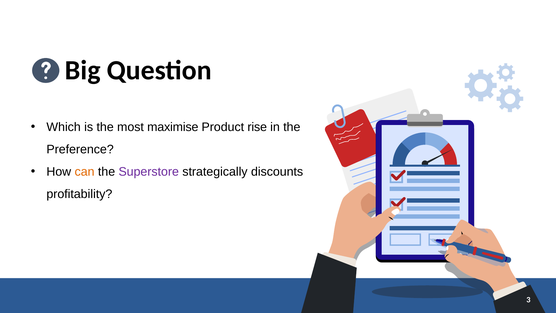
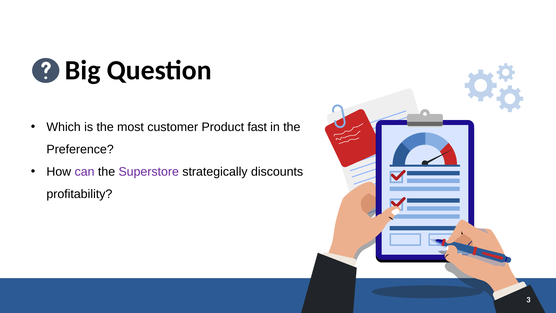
maximise: maximise -> customer (173, 127)
rise: rise -> fast (257, 127)
can colour: orange -> purple (85, 172)
